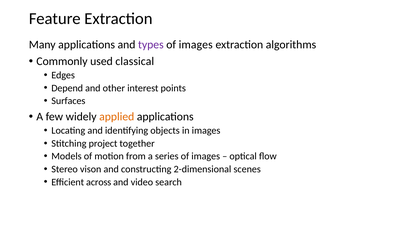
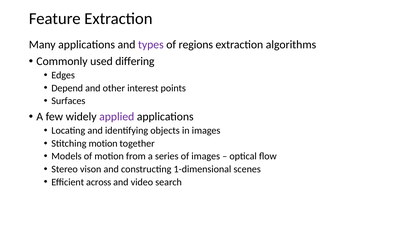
images: images -> regions (196, 45)
classical: classical -> differing (135, 61)
applied colour: orange -> purple (117, 117)
Stitching project: project -> motion (103, 143)
2-dimensional: 2-dimensional -> 1-dimensional (202, 169)
